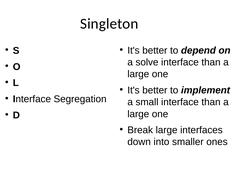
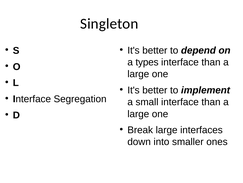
solve: solve -> types (147, 62)
